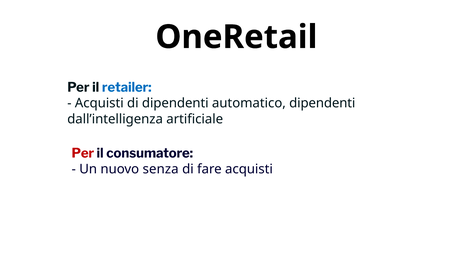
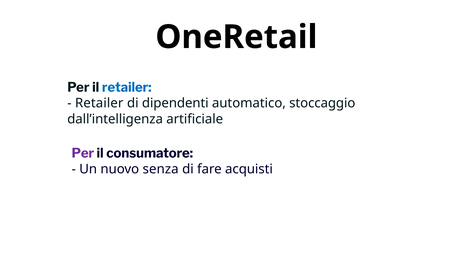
Acquisti: Acquisti -> Retailer (99, 103)
automatico dipendenti: dipendenti -> stoccaggio (322, 103)
Per colour: red -> purple (83, 153)
